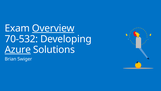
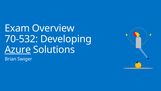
Overview underline: present -> none (53, 28)
